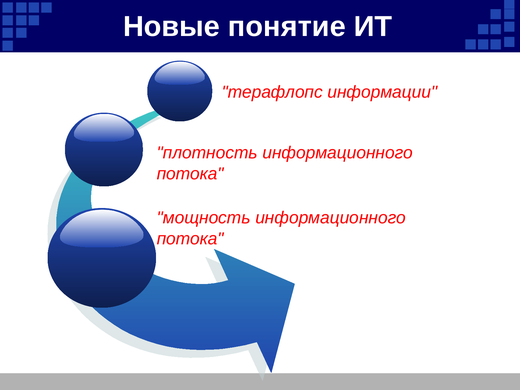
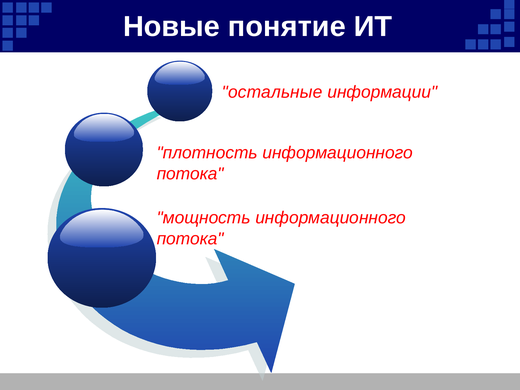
терафлопс: терафлопс -> остальные (272, 92)
